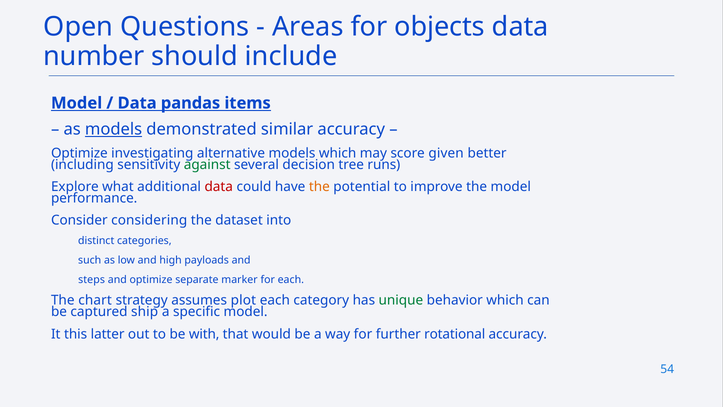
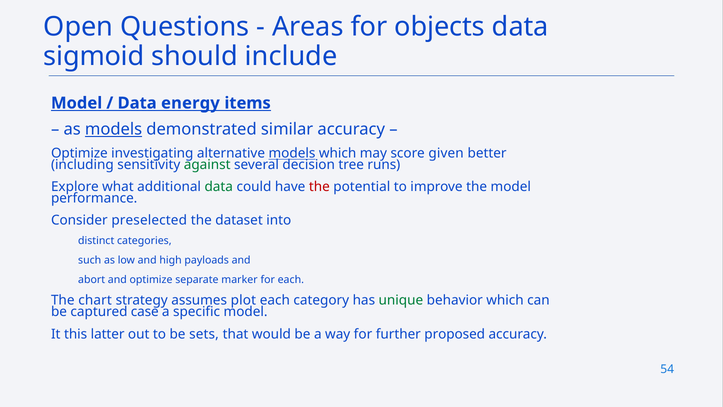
number: number -> sigmoid (94, 56)
pandas: pandas -> energy (190, 103)
models underline: none -> present (292, 153)
data colour: red -> green (219, 187)
the colour: orange -> red (319, 187)
considering: considering -> preselected (149, 220)
steps: steps -> abort (92, 280)
ship: ship -> case (145, 311)
with: with -> sets (204, 334)
rotational: rotational -> proposed (455, 334)
